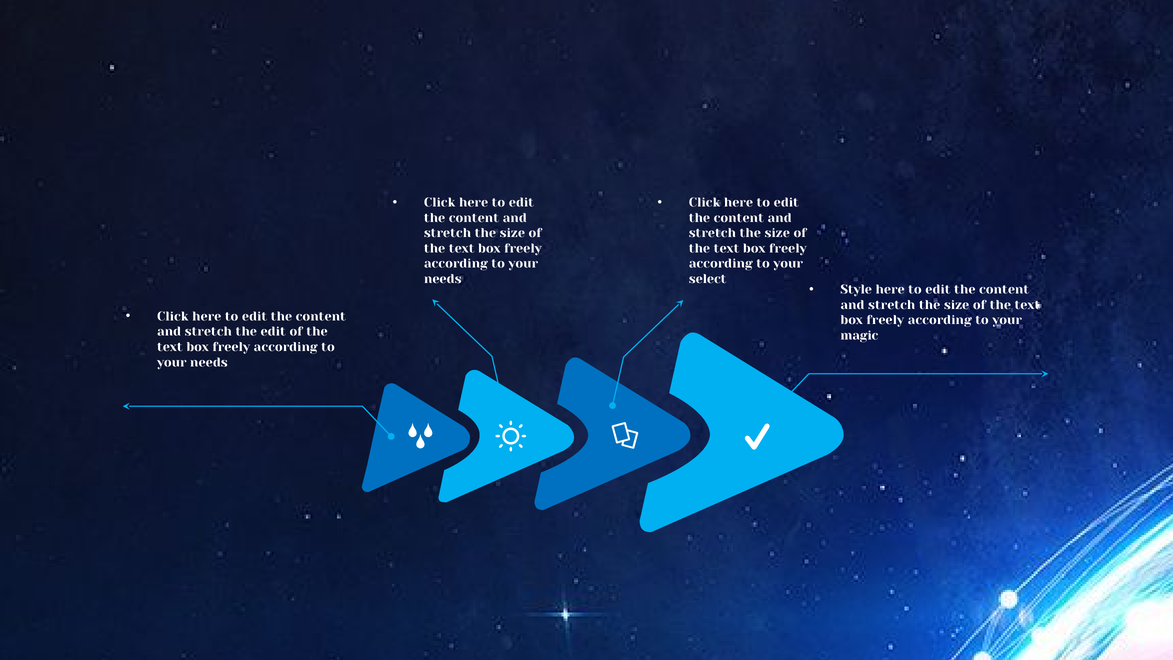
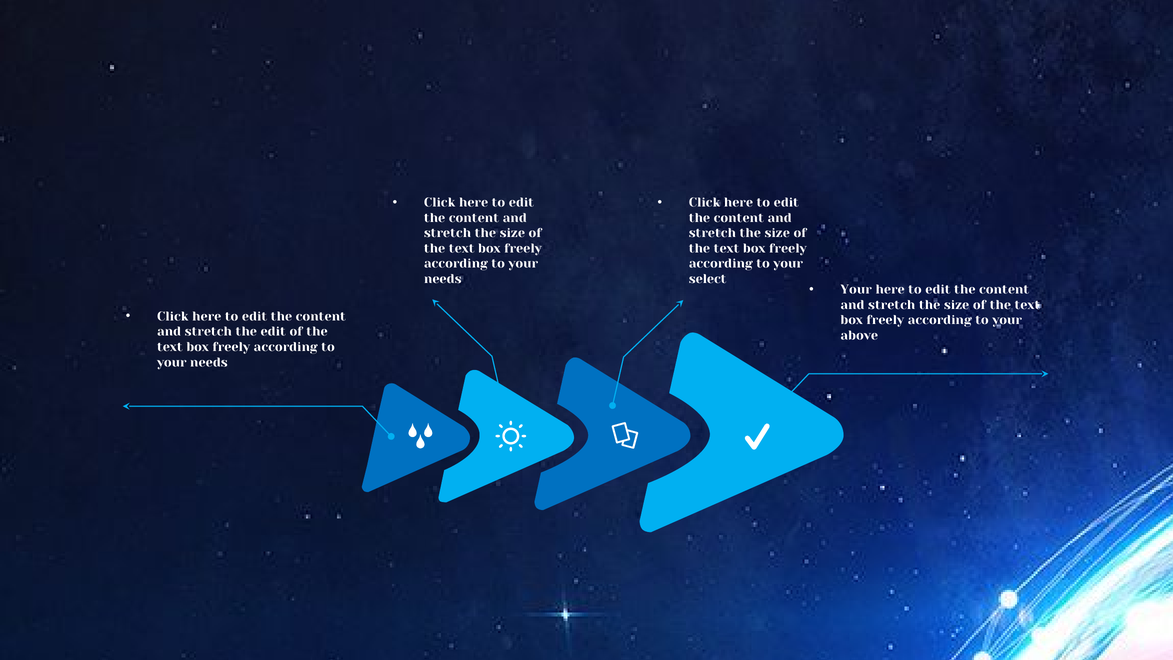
Style: Style -> Your (856, 289)
magic: magic -> above (859, 335)
